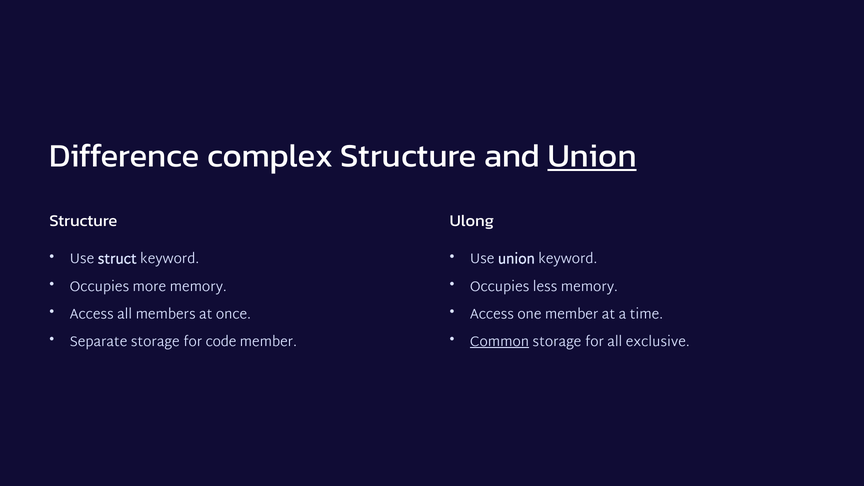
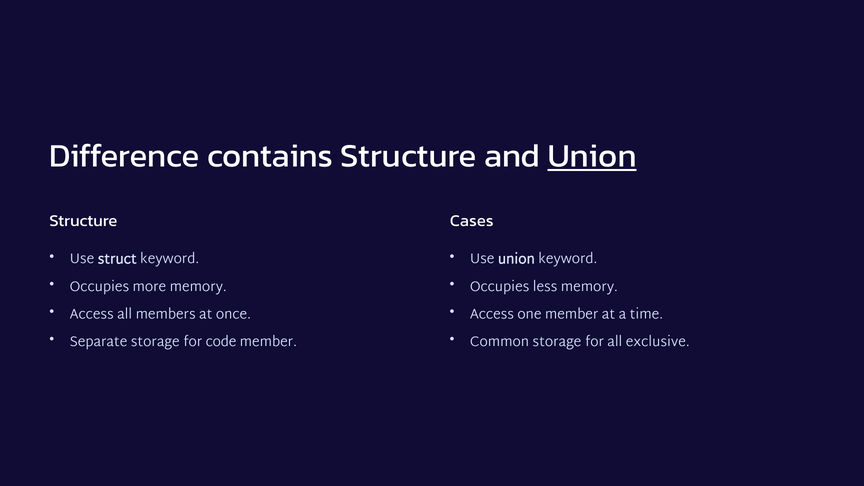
complex: complex -> contains (270, 156)
Ulong: Ulong -> Cases (472, 221)
Common underline: present -> none (500, 342)
